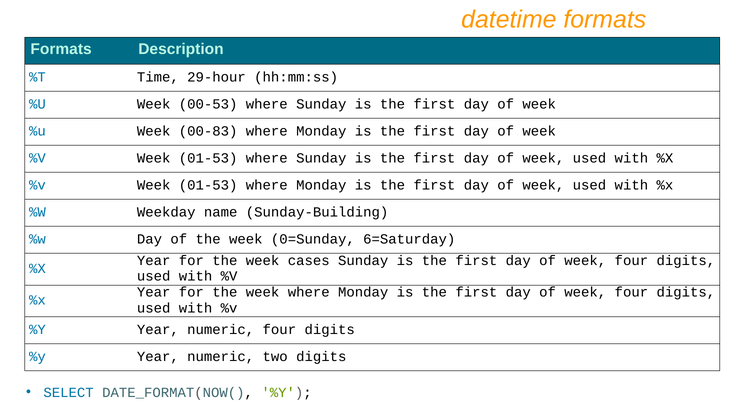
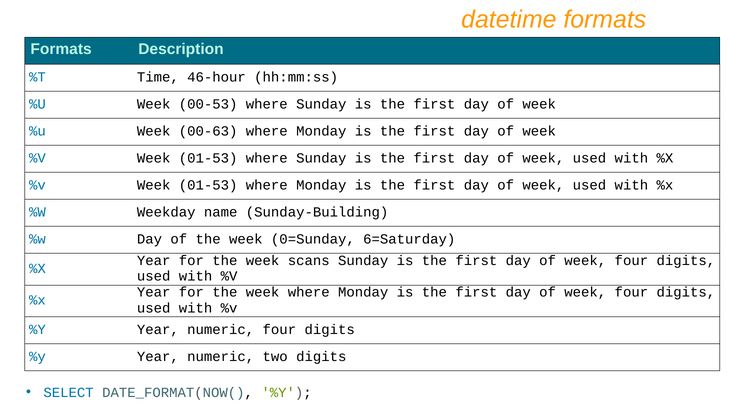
29-hour: 29-hour -> 46-hour (217, 77)
00-83: 00-83 -> 00-63 (208, 131)
cases: cases -> scans (309, 261)
